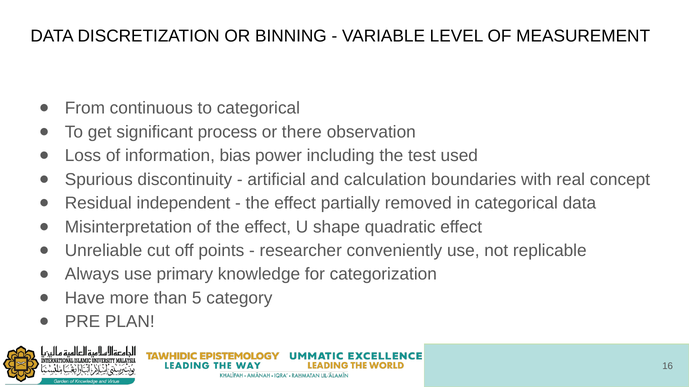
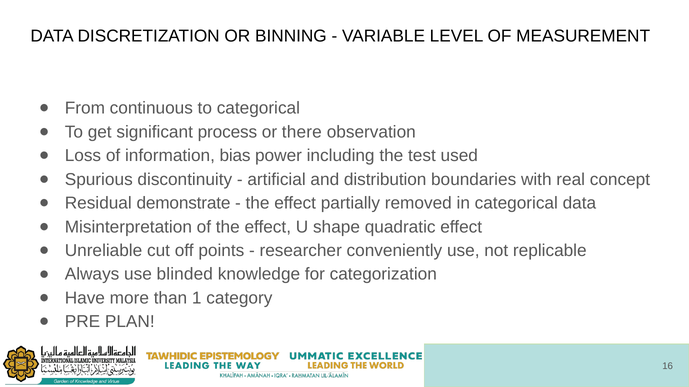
calculation: calculation -> distribution (385, 180)
independent: independent -> demonstrate (184, 203)
primary: primary -> blinded (185, 275)
5: 5 -> 1 (197, 298)
